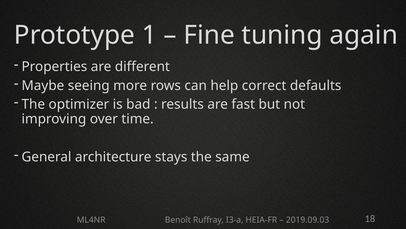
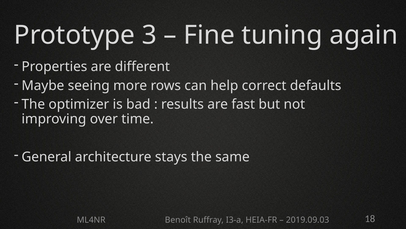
1: 1 -> 3 (149, 35)
